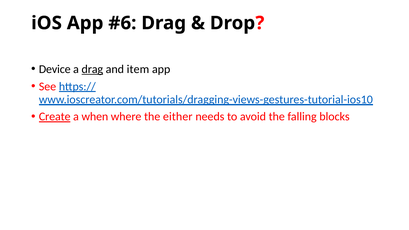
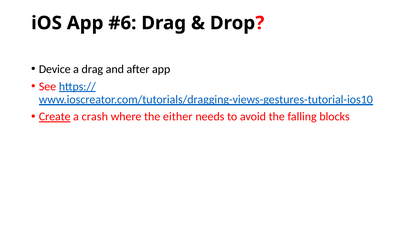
drag underline: present -> none (92, 69)
item: item -> after (138, 69)
when: when -> crash (95, 117)
